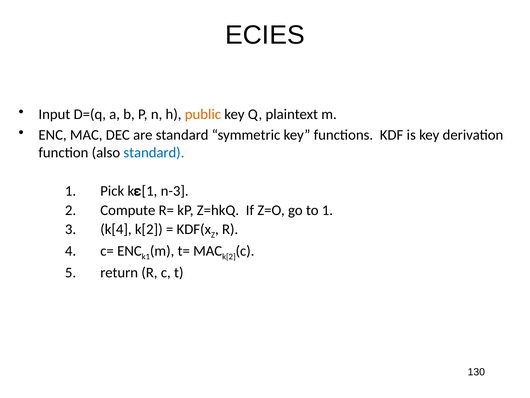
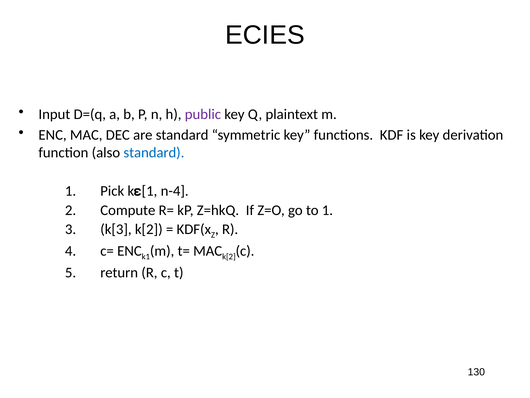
public colour: orange -> purple (203, 114)
n-3: n-3 -> n-4 (175, 191)
k[4: k[4 -> k[3 (116, 229)
